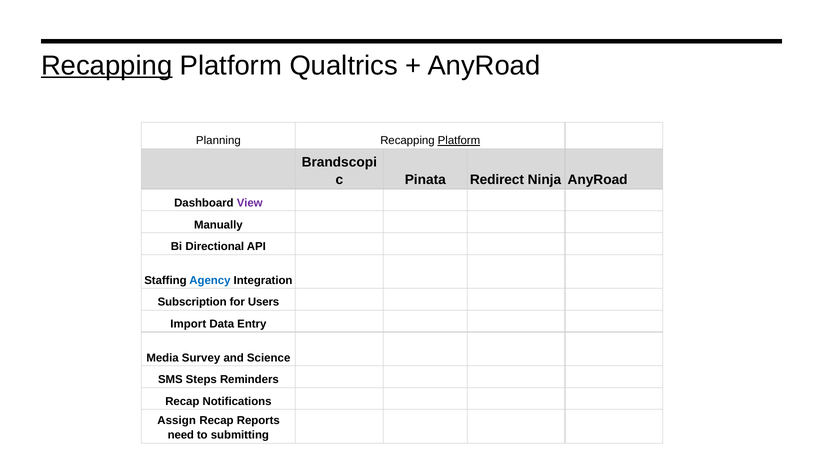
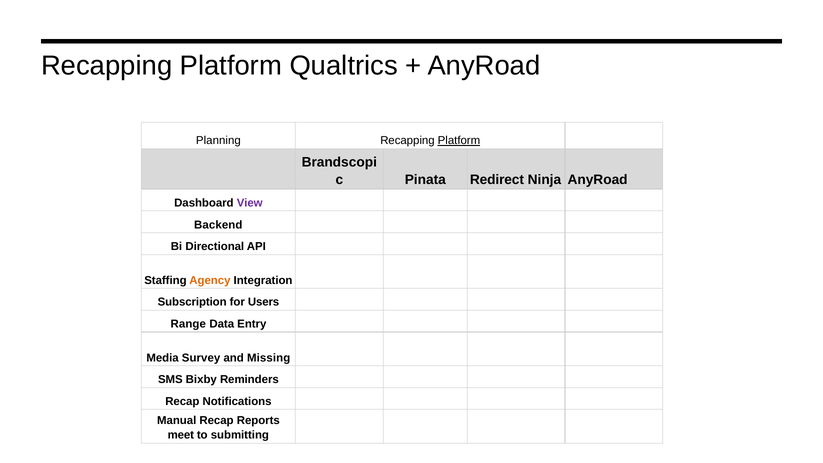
Recapping underline: present -> none (107, 65)
Manually: Manually -> Backend (218, 225)
Agency colour: blue -> orange (210, 280)
Import: Import -> Range (188, 324)
Science: Science -> Missing (269, 358)
Steps: Steps -> Bixby (201, 380)
Assign: Assign -> Manual (177, 420)
need: need -> meet (181, 435)
